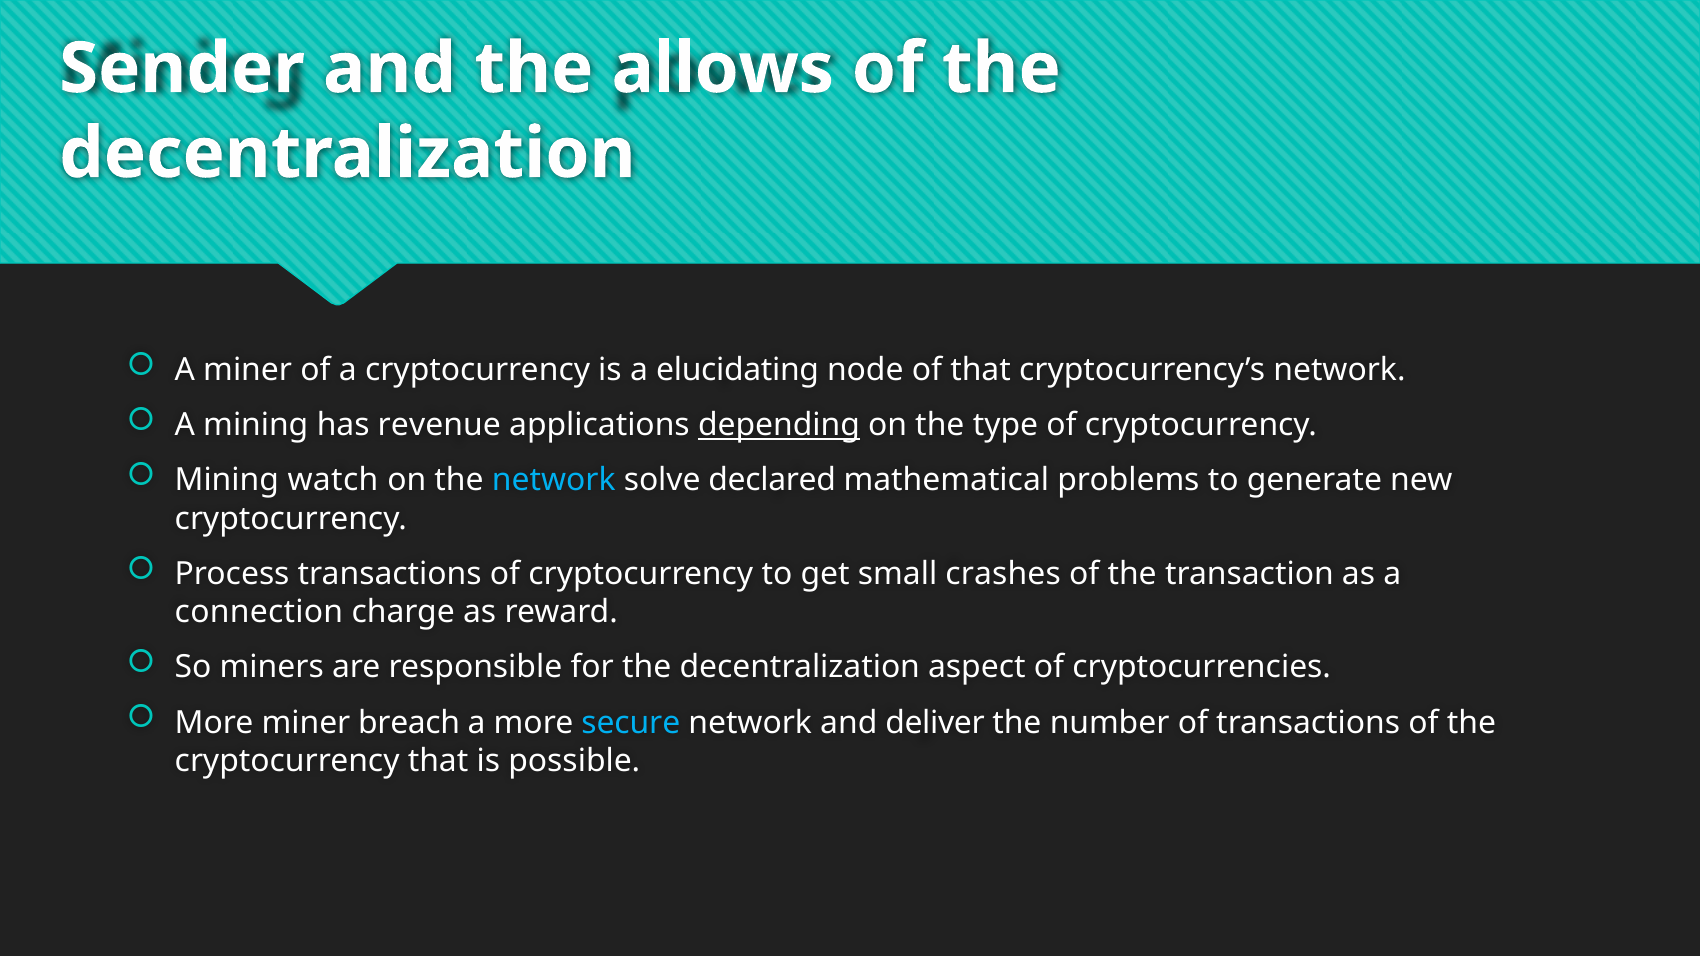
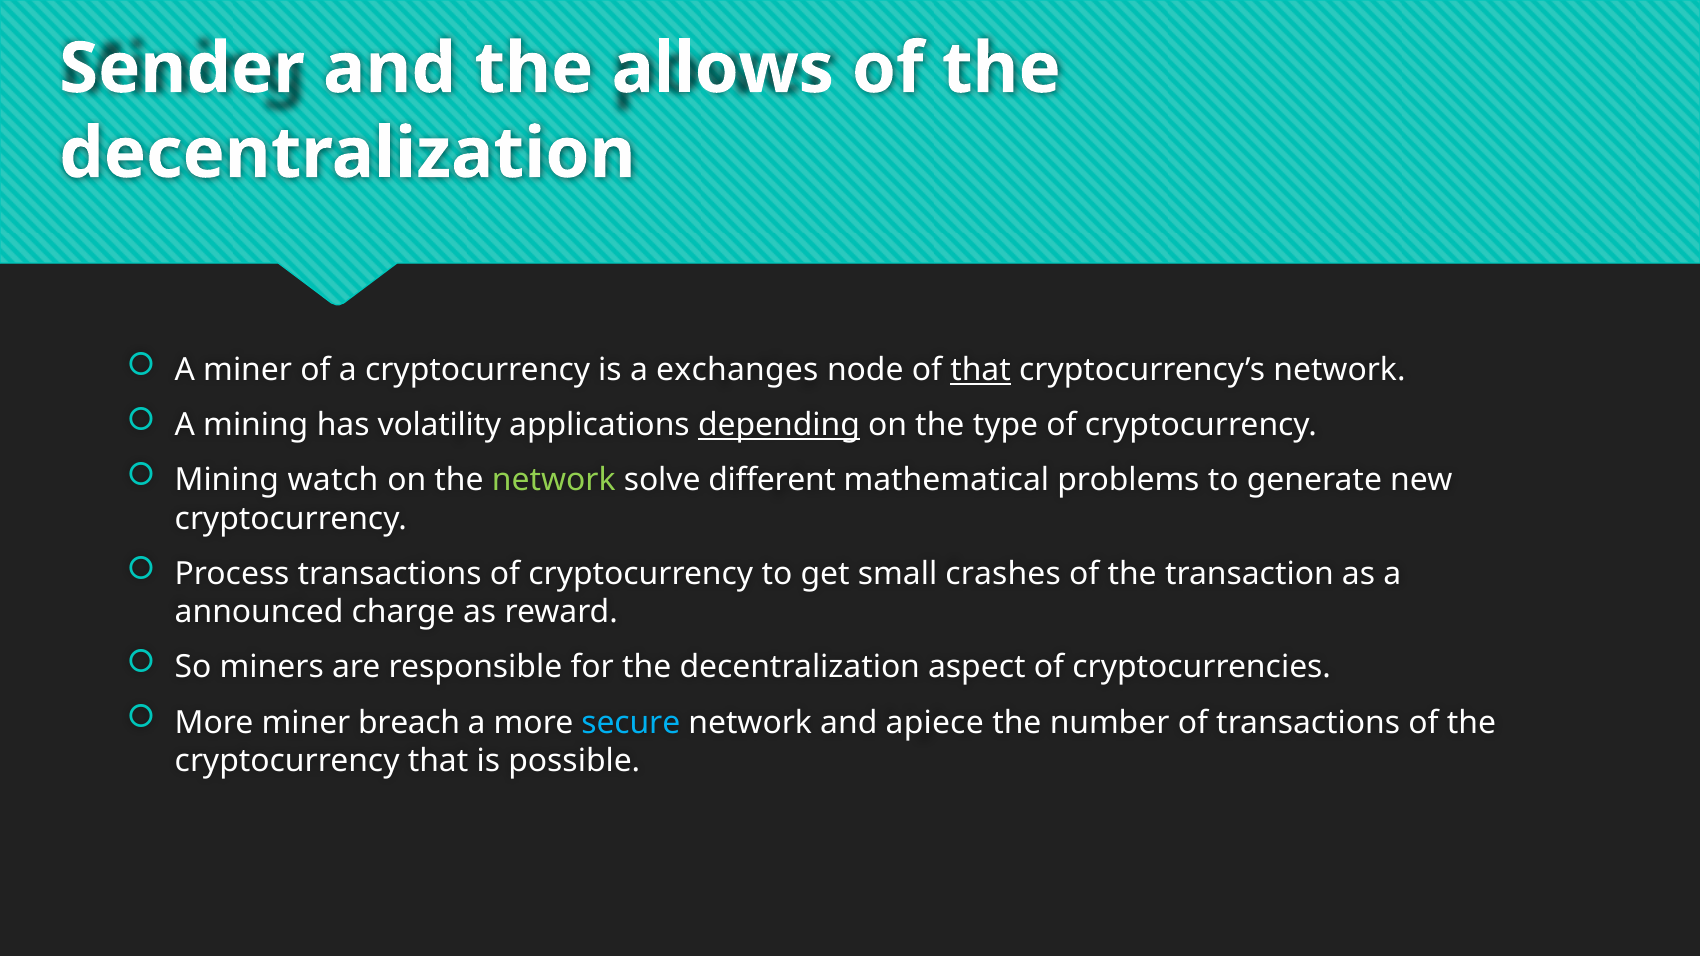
elucidating: elucidating -> exchanges (737, 370)
that underline: none -> present (981, 370)
revenue: revenue -> volatility (439, 425)
network colour: light blue -> light green (554, 481)
declared: declared -> different (772, 481)
connection: connection -> announced (259, 612)
deliver: deliver -> apiece (935, 723)
